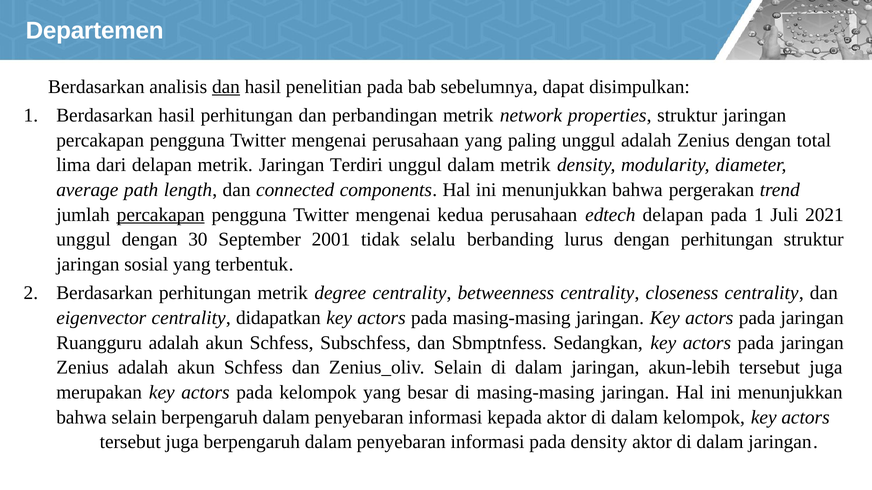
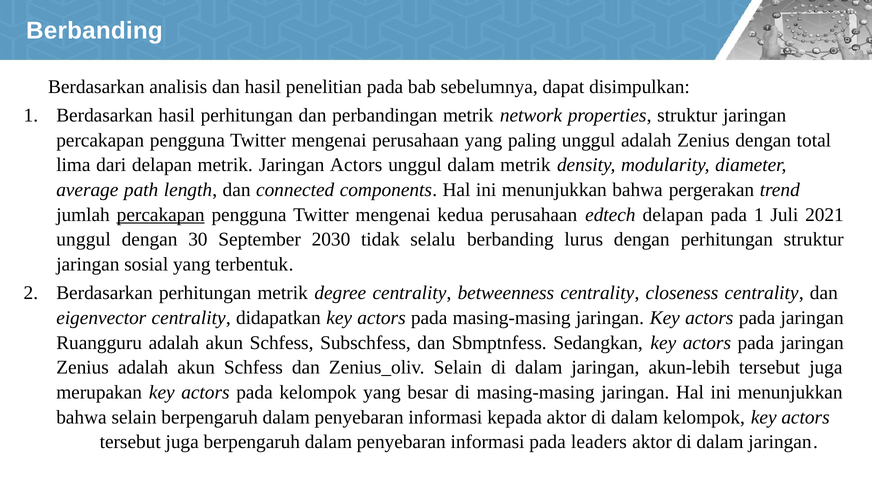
Departemen: Departemen -> Berbanding (94, 31)
dan underline: present -> none (226, 87)
Jaringan Terdiri: Terdiri -> Actors (356, 165)
2001: 2001 -> 2030 (331, 240)
pada density: density -> leaders (599, 443)
